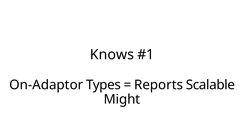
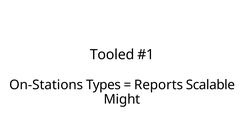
Knows: Knows -> Tooled (112, 55)
On-Adaptor: On-Adaptor -> On-Stations (46, 85)
